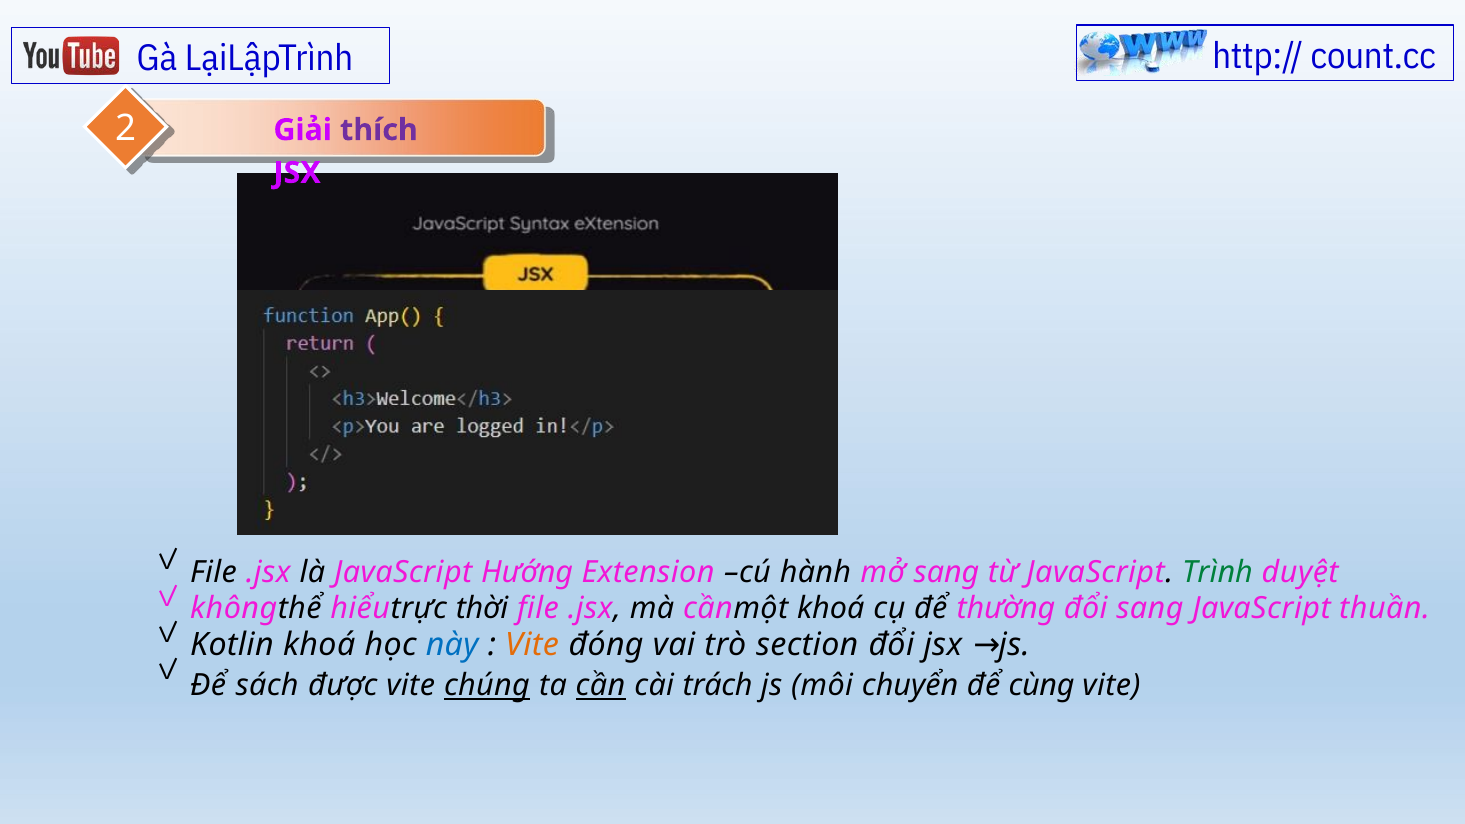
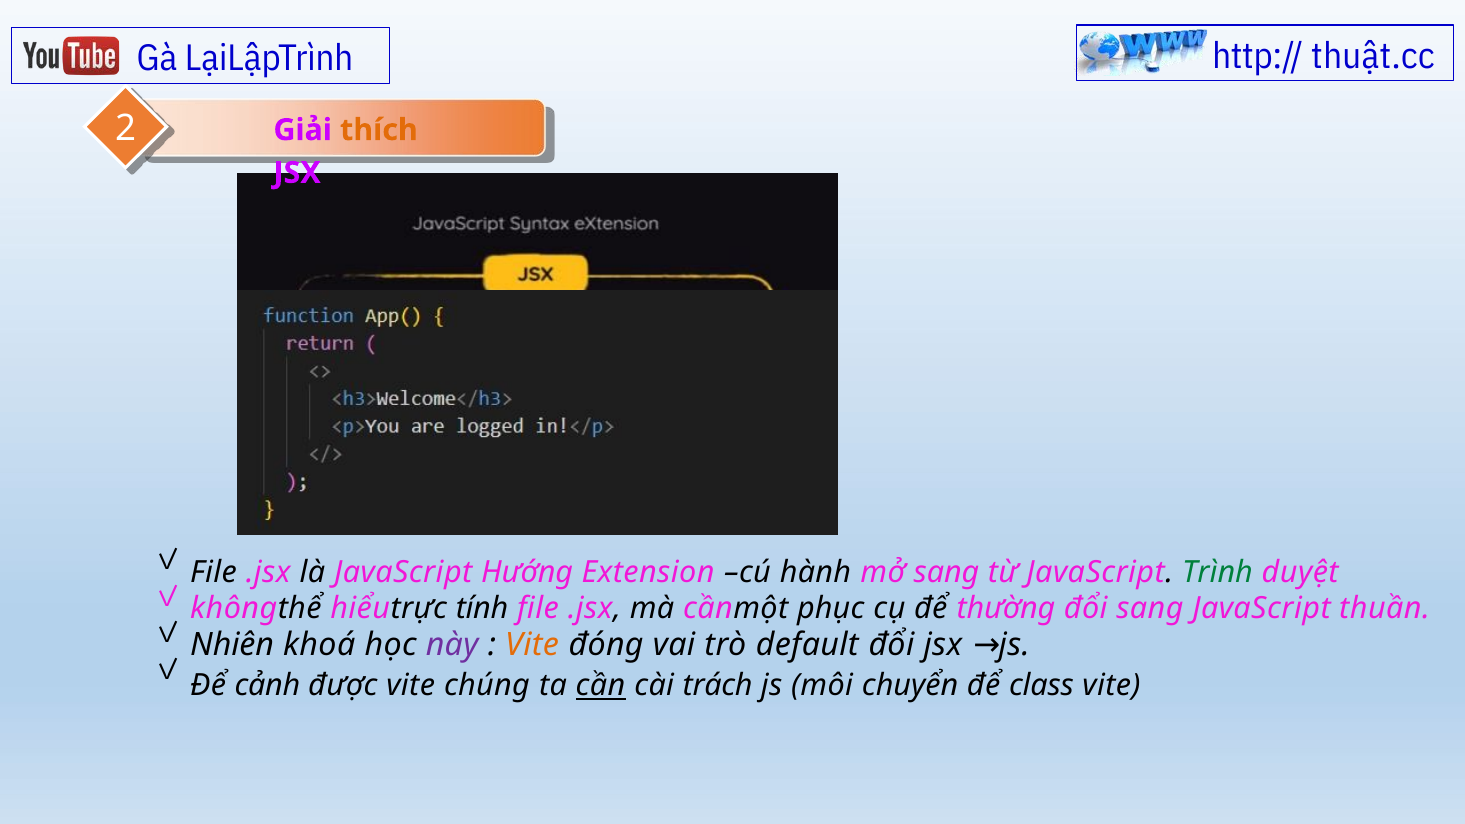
count.cc: count.cc -> thuật.cc (1373, 56)
thích colour: purple -> orange (379, 130)
thời: thời -> tính (482, 608)
cầnmột khoá: khoá -> phục (831, 608)
Kotlin: Kotlin -> Nhiên (232, 645)
này colour: blue -> purple (452, 645)
section: section -> default (807, 645)
sách: sách -> cảnh (267, 686)
chúng underline: present -> none (487, 686)
cùng: cùng -> class (1041, 686)
